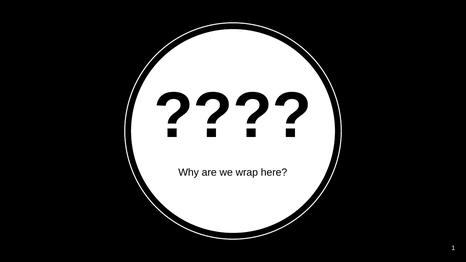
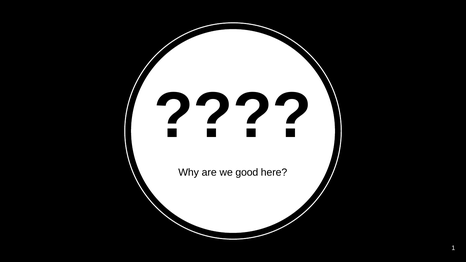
wrap: wrap -> good (247, 172)
